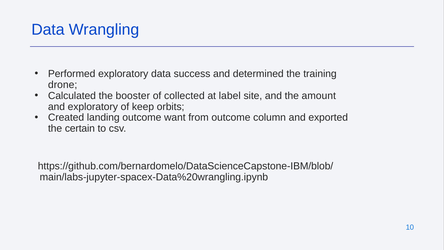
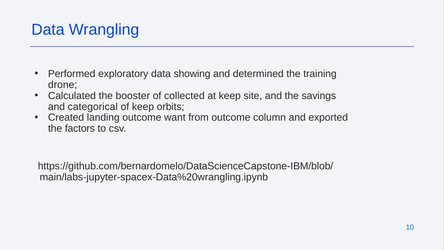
success: success -> showing (192, 74)
at label: label -> keep (230, 96)
amount: amount -> savings (319, 96)
and exploratory: exploratory -> categorical (93, 107)
certain: certain -> factors (80, 129)
